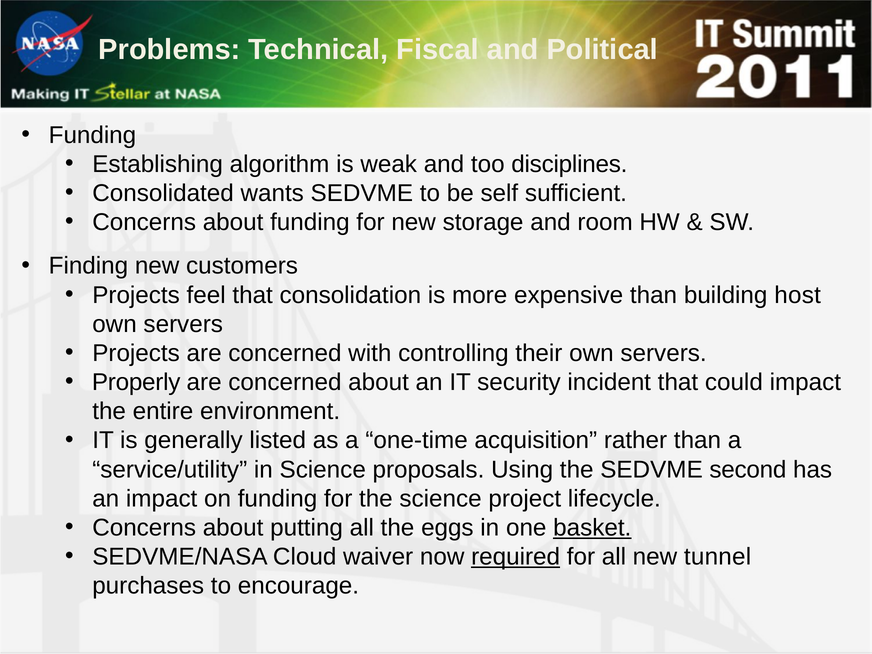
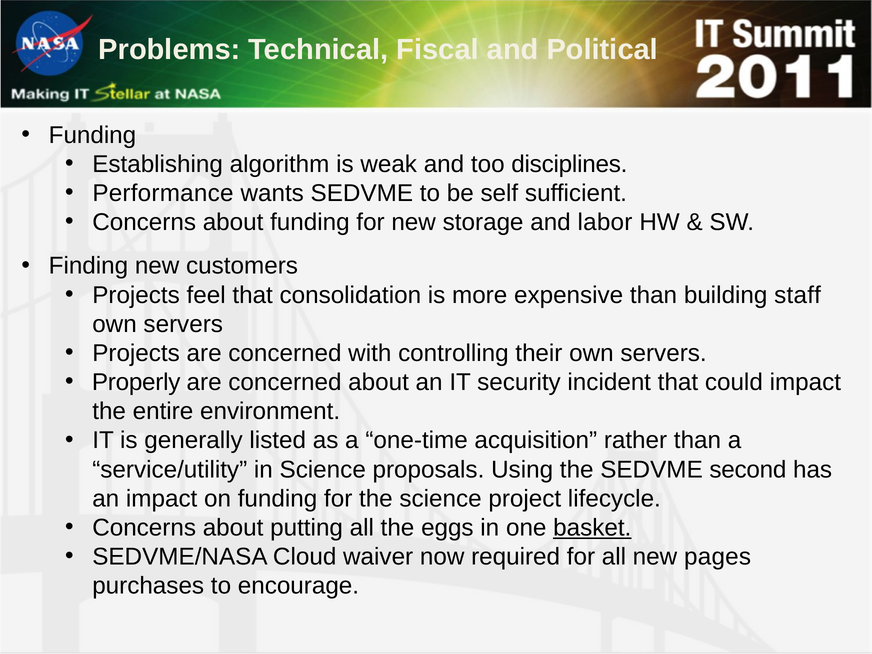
Consolidated: Consolidated -> Performance (163, 193)
room: room -> labor (605, 222)
host: host -> staff (798, 295)
required underline: present -> none (516, 557)
tunnel: tunnel -> pages (718, 557)
